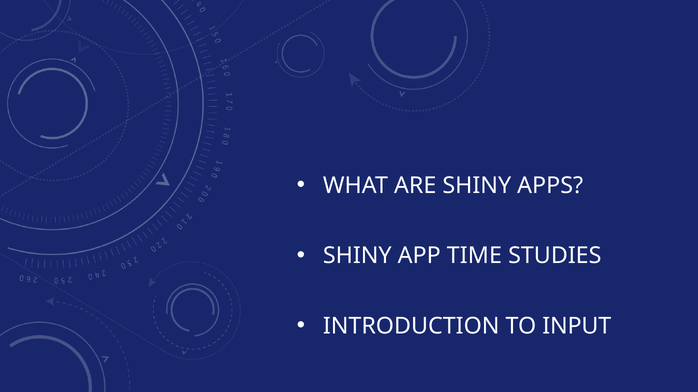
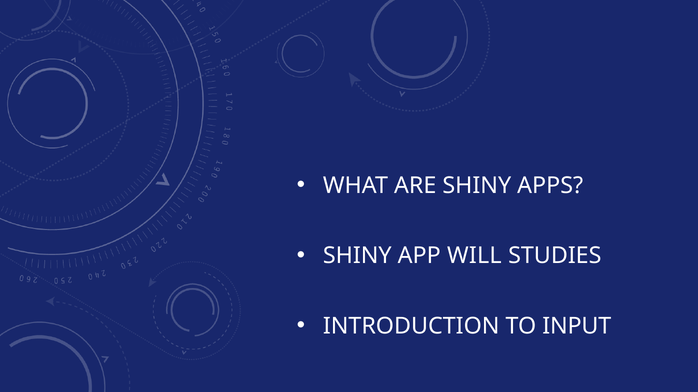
TIME: TIME -> WILL (474, 256)
